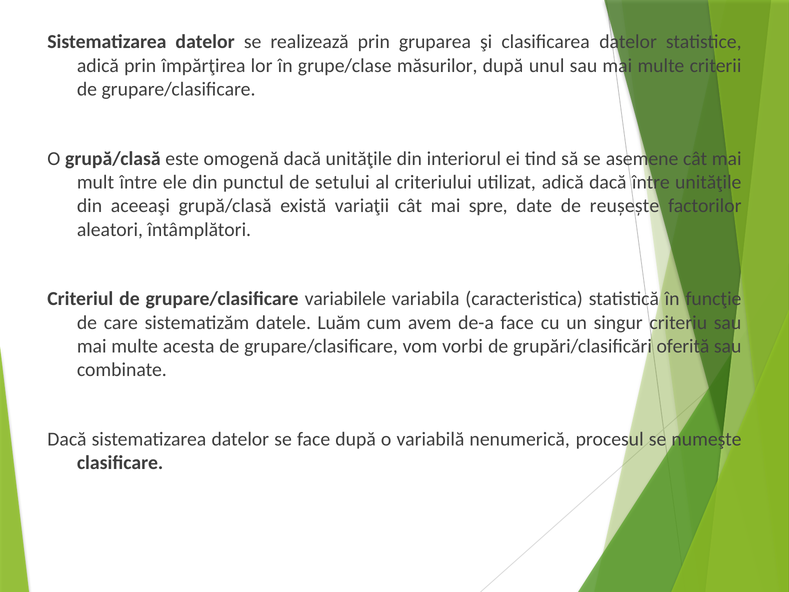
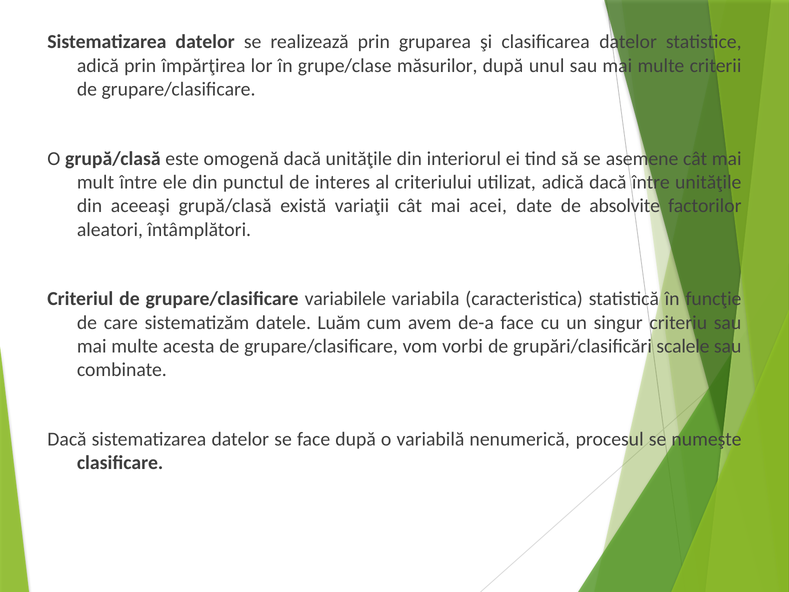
setului: setului -> interes (342, 182)
spre: spre -> acei (488, 206)
reușește: reușește -> absolvite (625, 206)
oferită: oferită -> scalele (683, 346)
